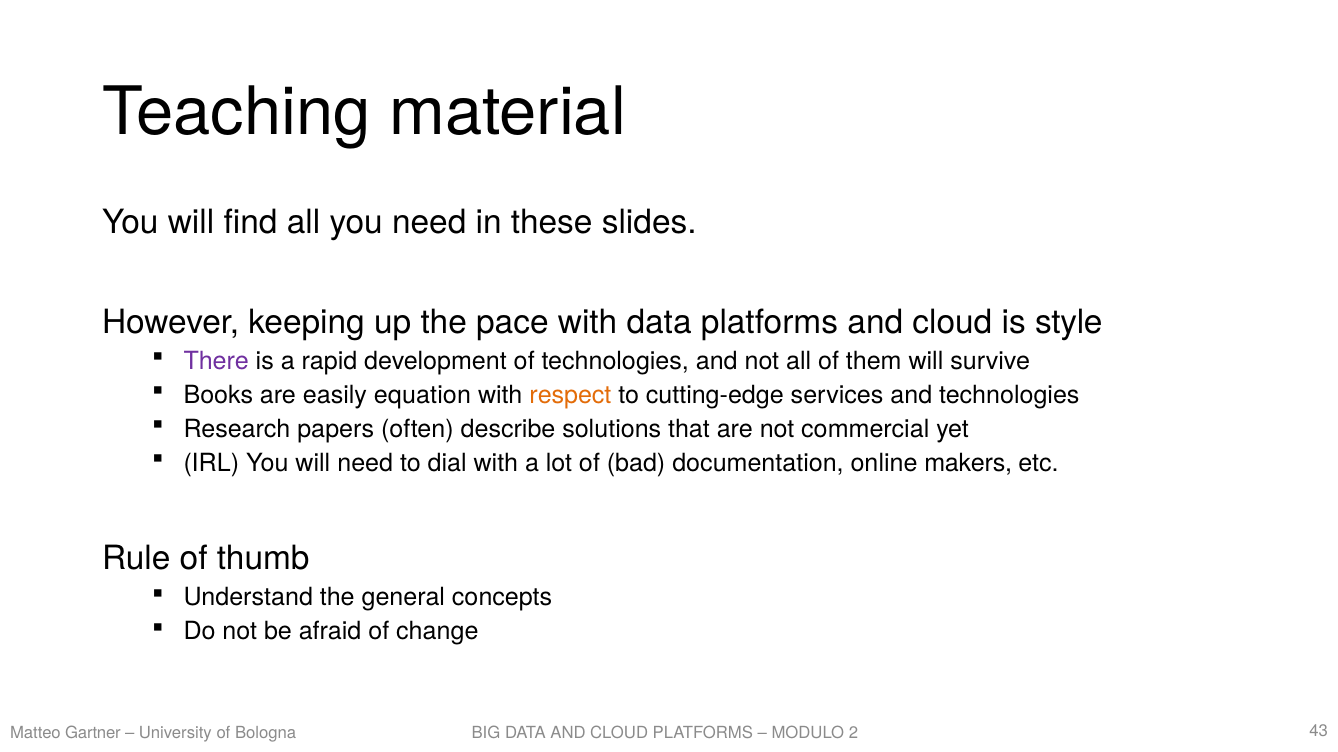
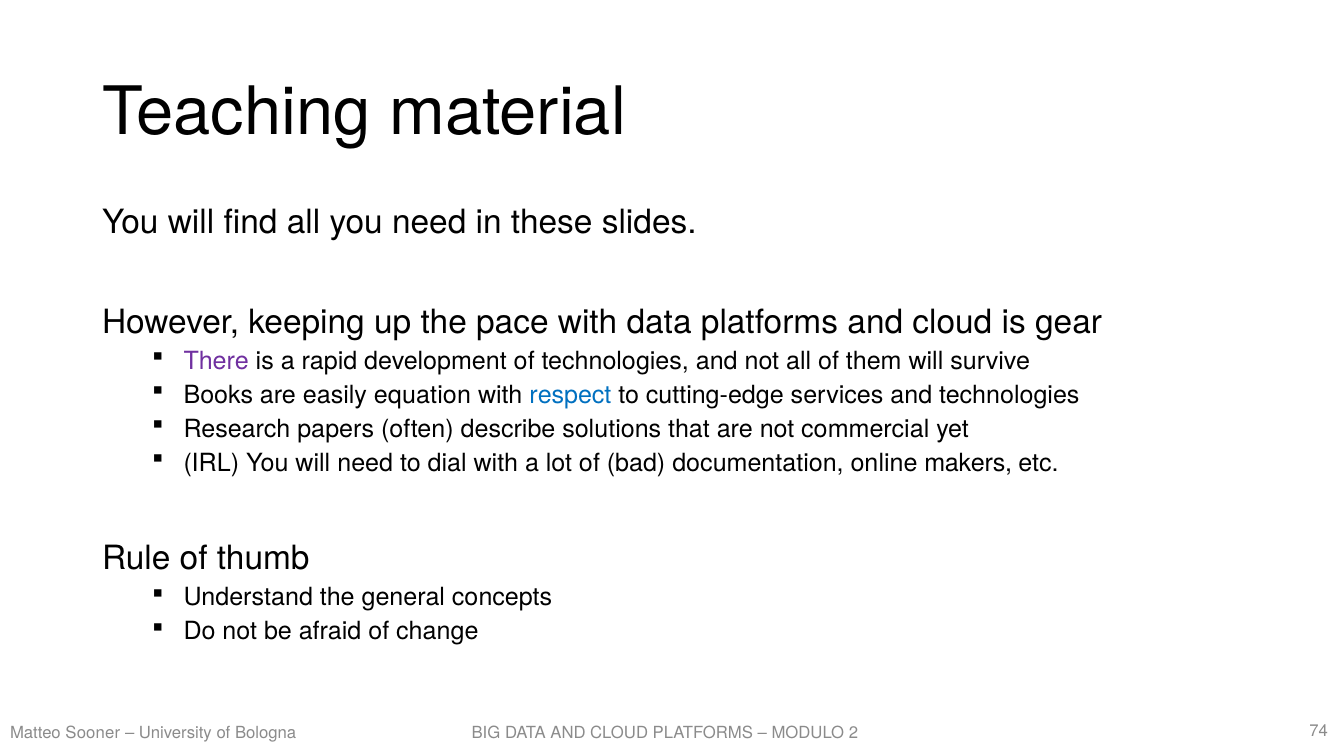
style: style -> gear (1069, 323)
respect colour: orange -> blue (570, 396)
Gartner: Gartner -> Sooner (93, 734)
43: 43 -> 74 (1319, 732)
